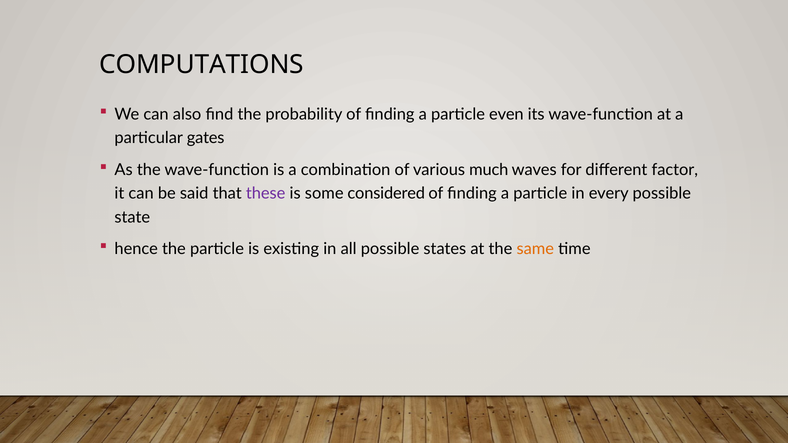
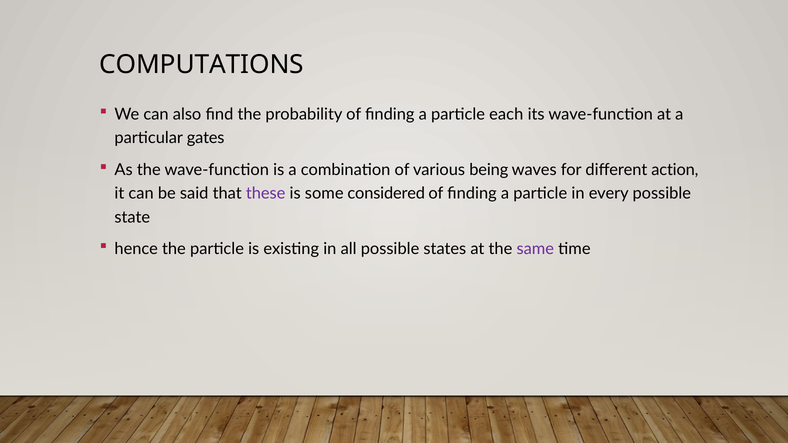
even: even -> each (506, 114)
much: much -> being (489, 170)
factor: factor -> action (675, 170)
same colour: orange -> purple (535, 249)
